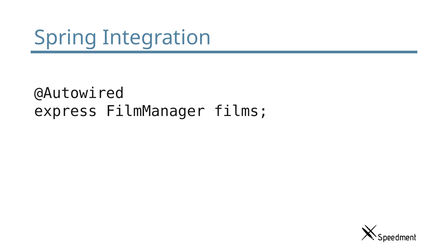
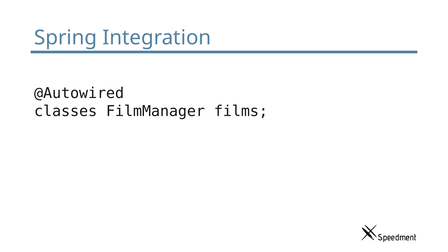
express: express -> classes (66, 111)
